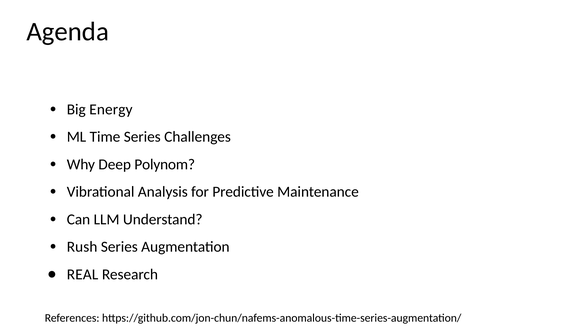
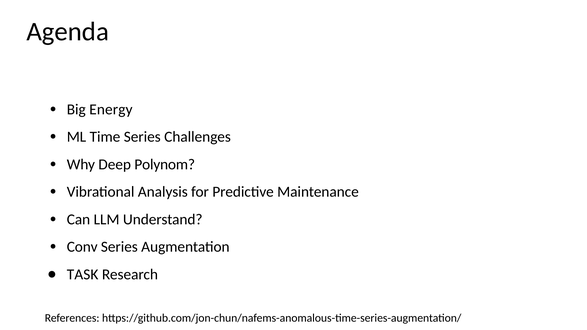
Rush: Rush -> Conv (82, 247)
REAL: REAL -> TASK (83, 275)
